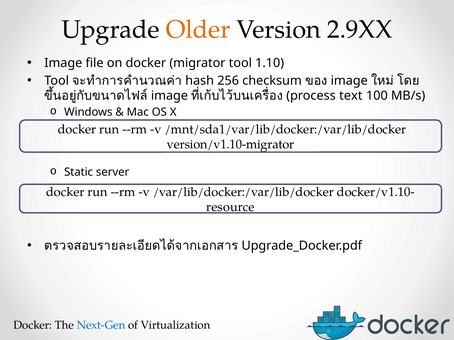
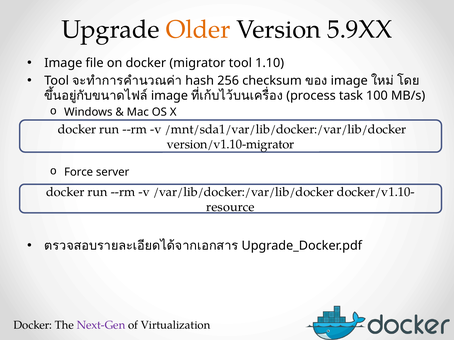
2.9XX: 2.9XX -> 5.9XX (360, 29)
text: text -> task (351, 96)
Static: Static -> Force (79, 172)
Next-Gen colour: blue -> purple (101, 325)
